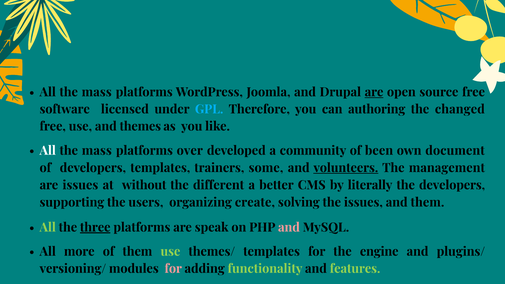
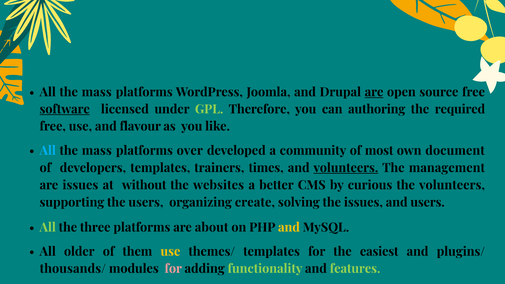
software underline: none -> present (65, 109)
GPL colour: light blue -> light green (209, 109)
changed: changed -> required (460, 109)
themes: themes -> flavour (140, 126)
All colour: white -> light blue (48, 151)
been: been -> most (379, 151)
some: some -> times (266, 168)
different: different -> websites (218, 185)
literally: literally -> curious (370, 185)
the developers: developers -> volunteers (452, 185)
and them: them -> users (428, 202)
three underline: present -> none (95, 227)
speak: speak -> about (212, 227)
and colour: pink -> yellow (289, 227)
more: more -> older (79, 252)
use colour: light green -> yellow (170, 252)
engine: engine -> easiest (379, 252)
versioning/: versioning/ -> thousands/ (73, 269)
